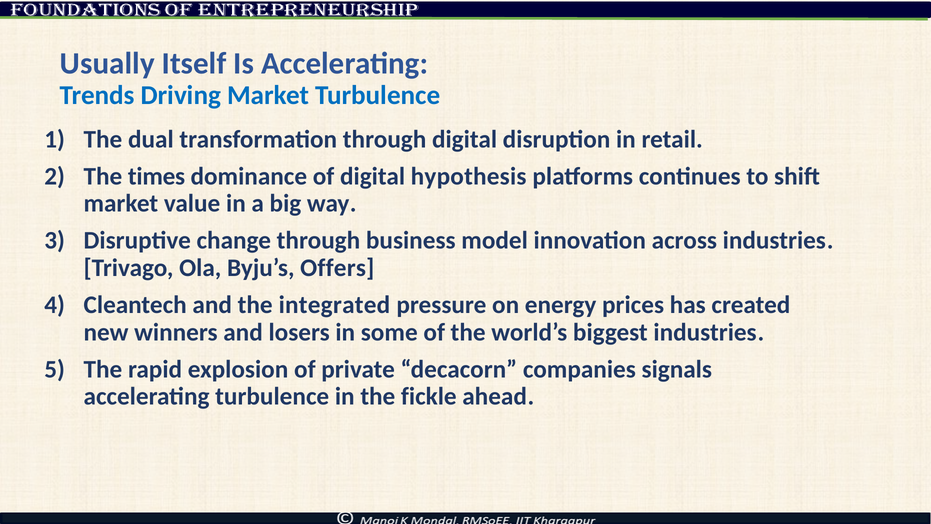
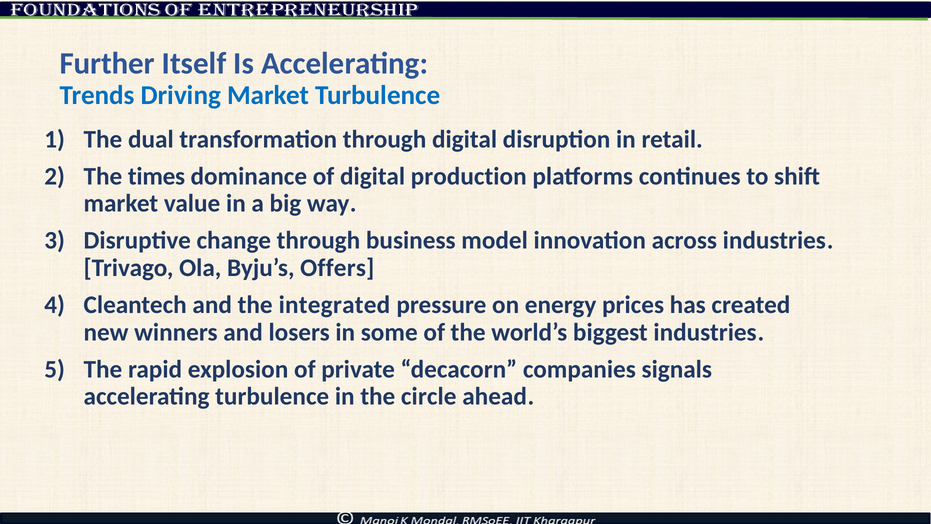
Usually: Usually -> Further (107, 64)
hypothesis: hypothesis -> production (469, 176)
fickle: fickle -> circle (429, 396)
